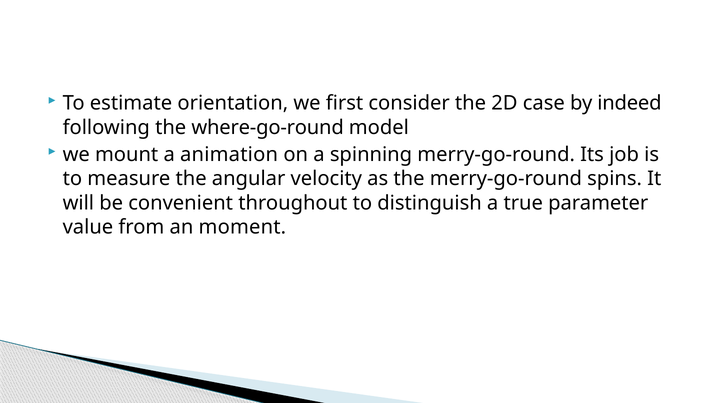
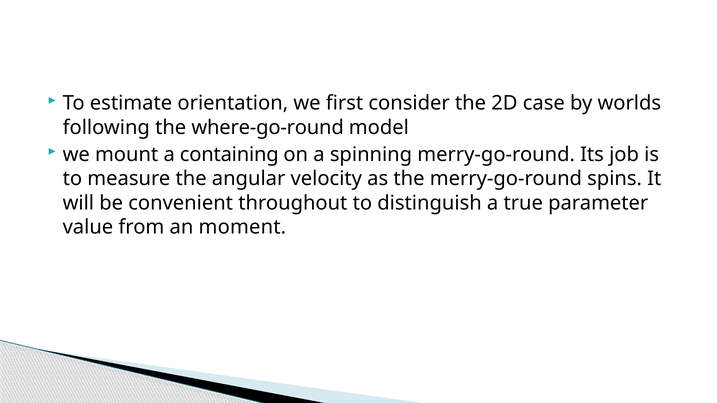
indeed: indeed -> worlds (629, 103)
animation: animation -> containing (229, 155)
